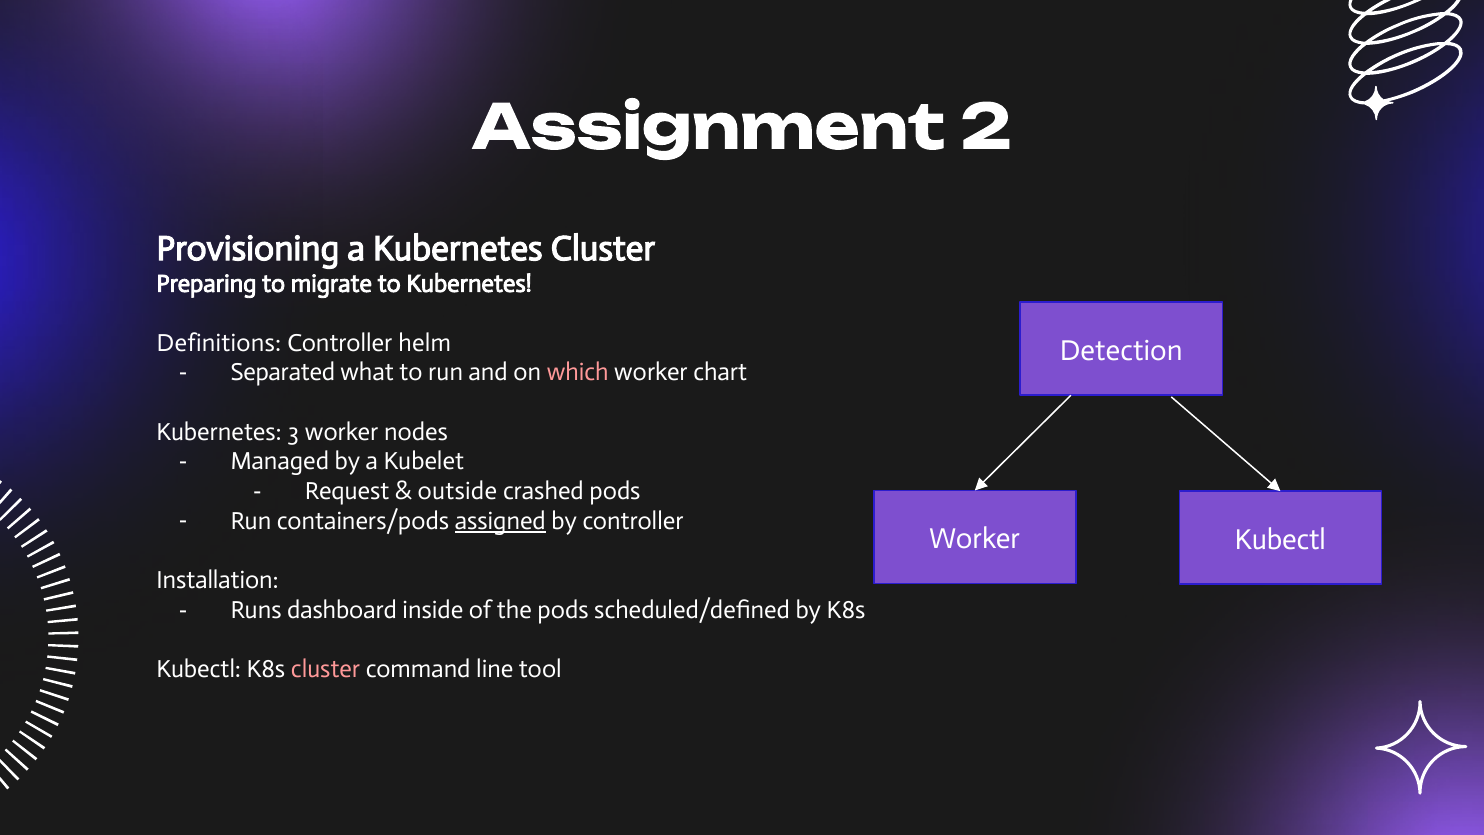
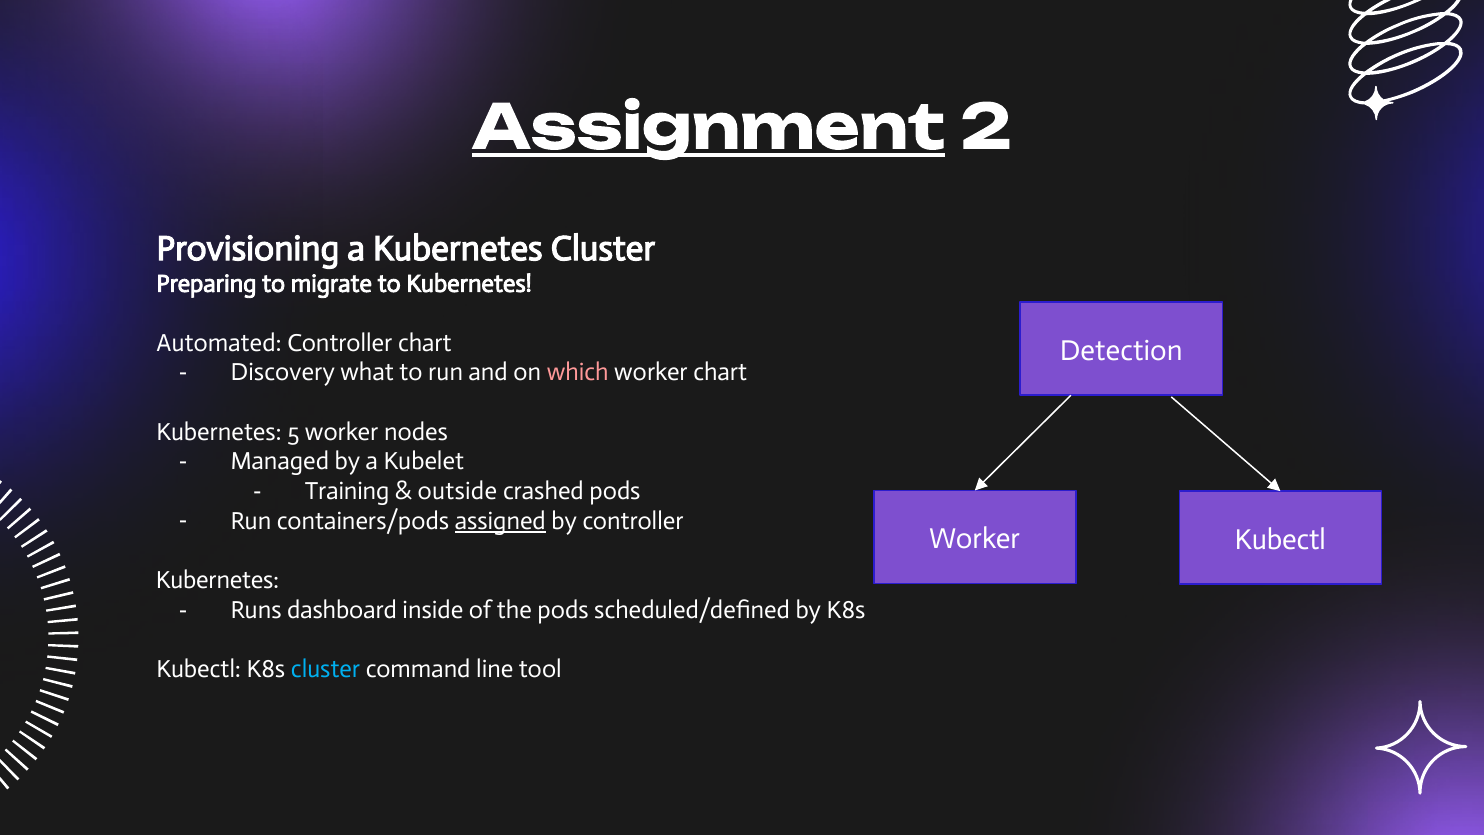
Assignment underline: none -> present (708, 128)
Definitions: Definitions -> Automated (219, 343)
Controller helm: helm -> chart (425, 343)
Separated: Separated -> Discovery (283, 373)
3: 3 -> 5 (293, 432)
Request: Request -> Training (347, 491)
Installation: Installation -> Kubernetes (218, 580)
cluster colour: pink -> light blue (326, 669)
